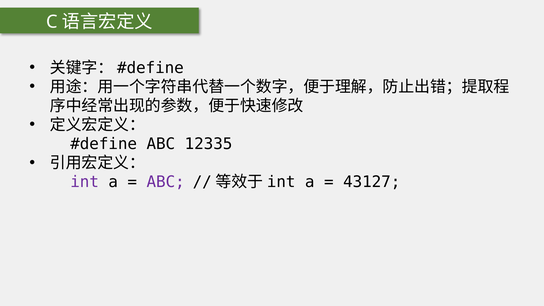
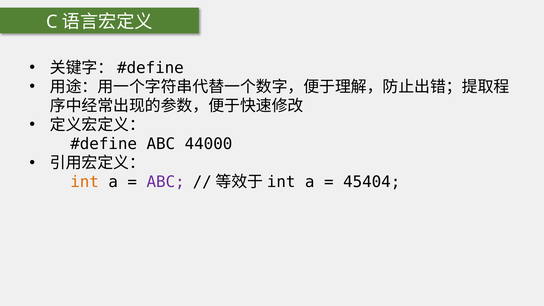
12335: 12335 -> 44000 (208, 144)
int colour: purple -> orange (85, 182)
43127: 43127 -> 45404 (372, 182)
